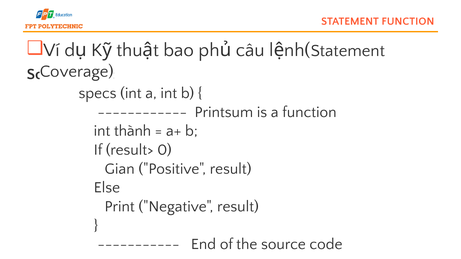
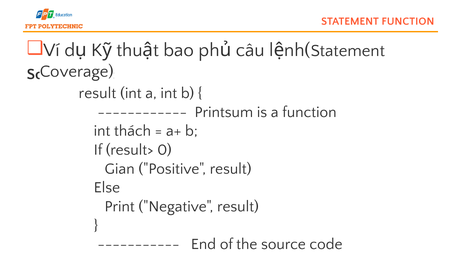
specs: specs -> result (97, 93)
thành: thành -> thách (133, 131)
